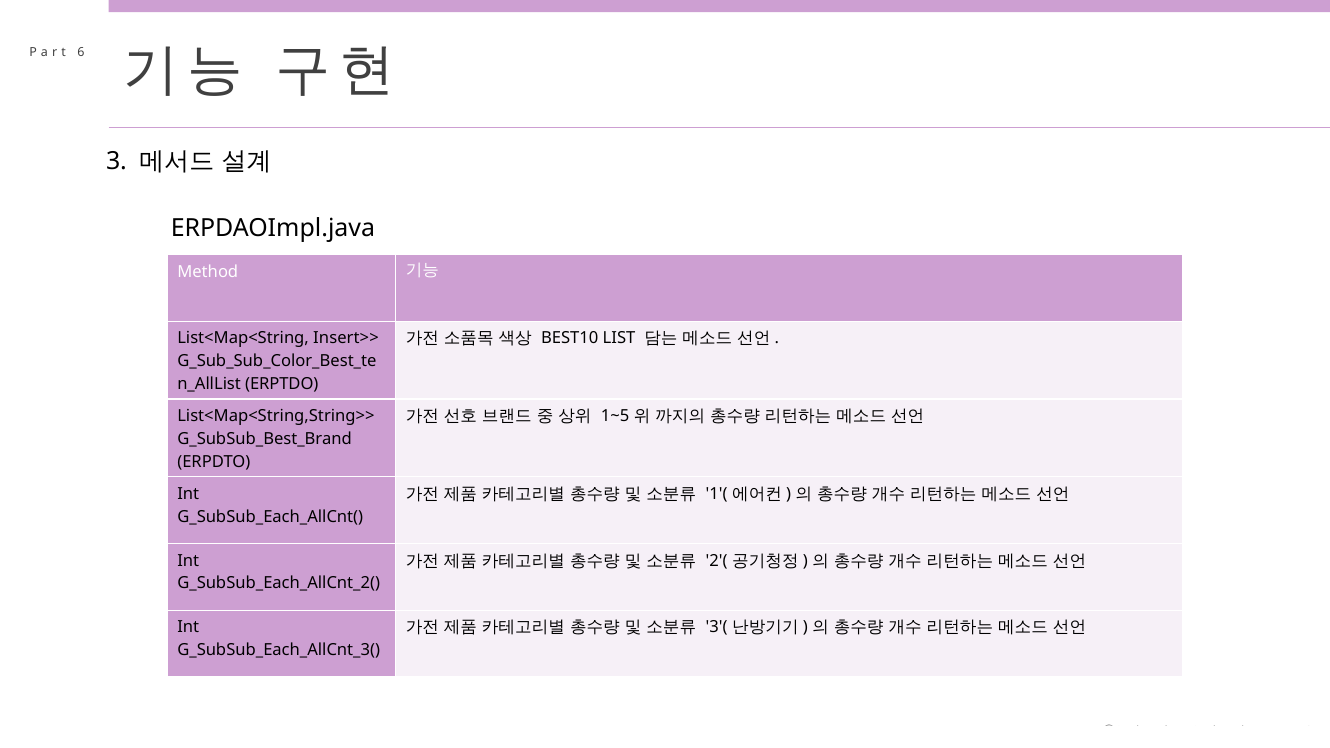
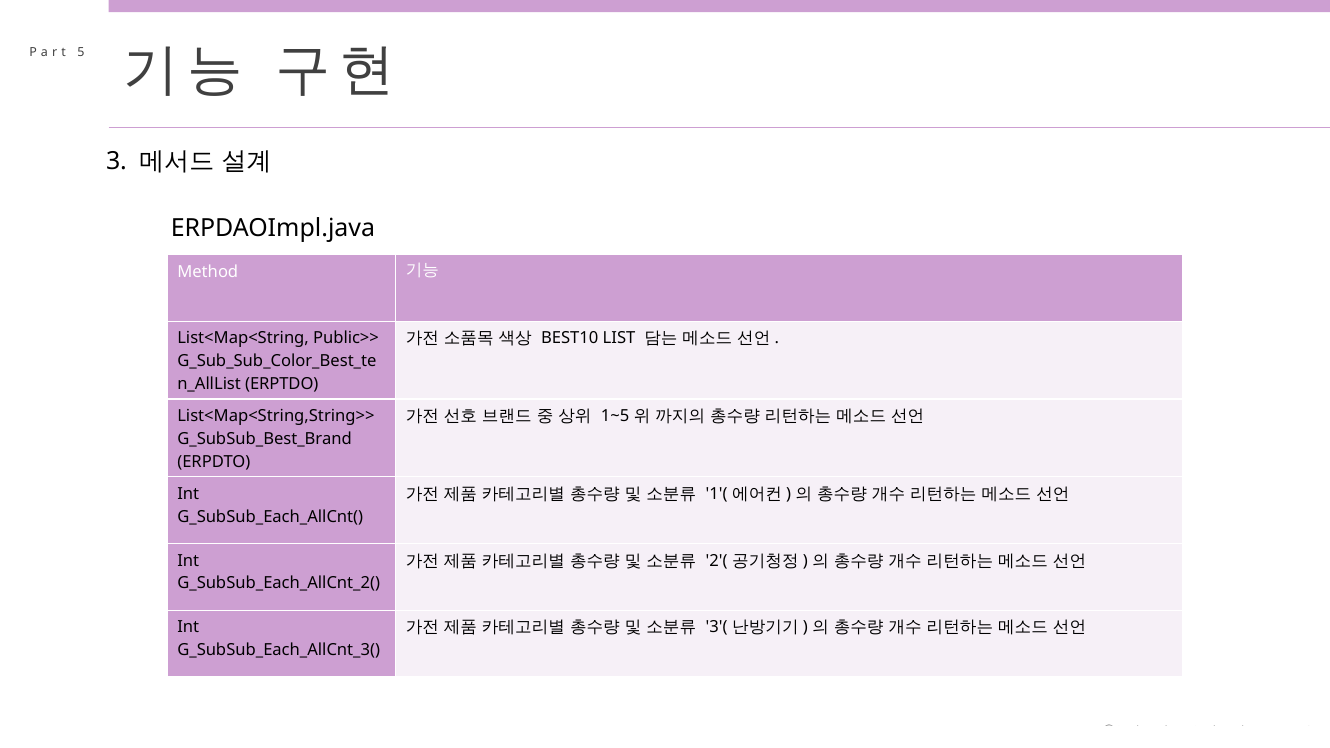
6: 6 -> 5 (81, 53)
Insert>>: Insert>> -> Public>> (346, 338)
